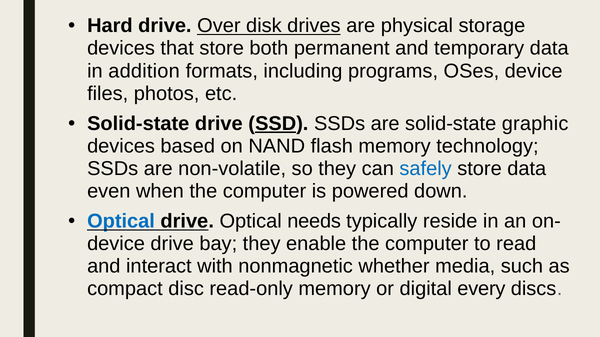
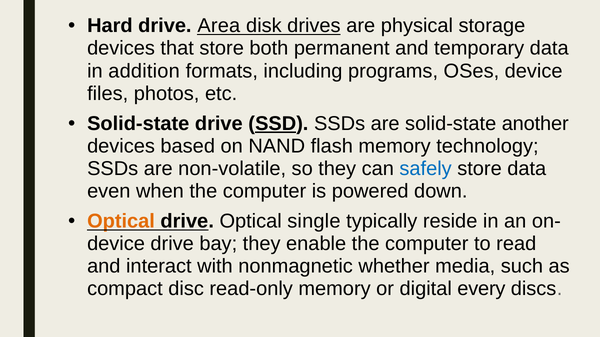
Over: Over -> Area (219, 26)
graphic: graphic -> another (535, 124)
Optical colour: blue -> orange (121, 221)
needs: needs -> single (314, 221)
